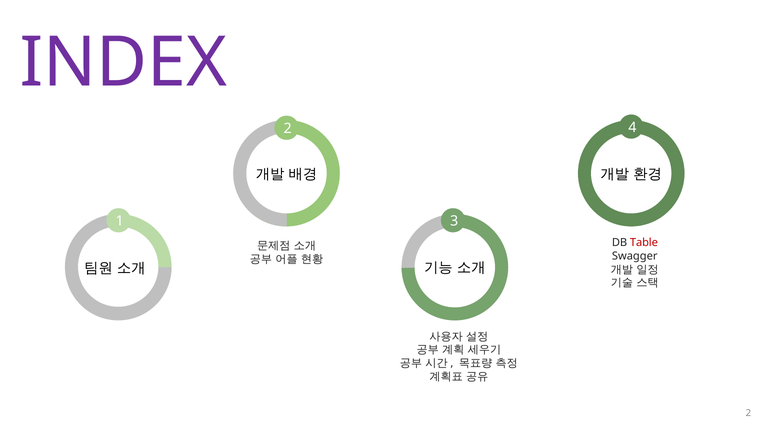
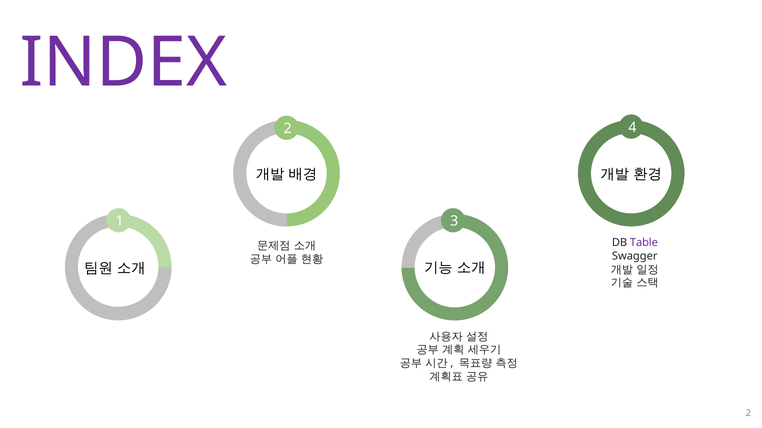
Table colour: red -> purple (644, 243)
